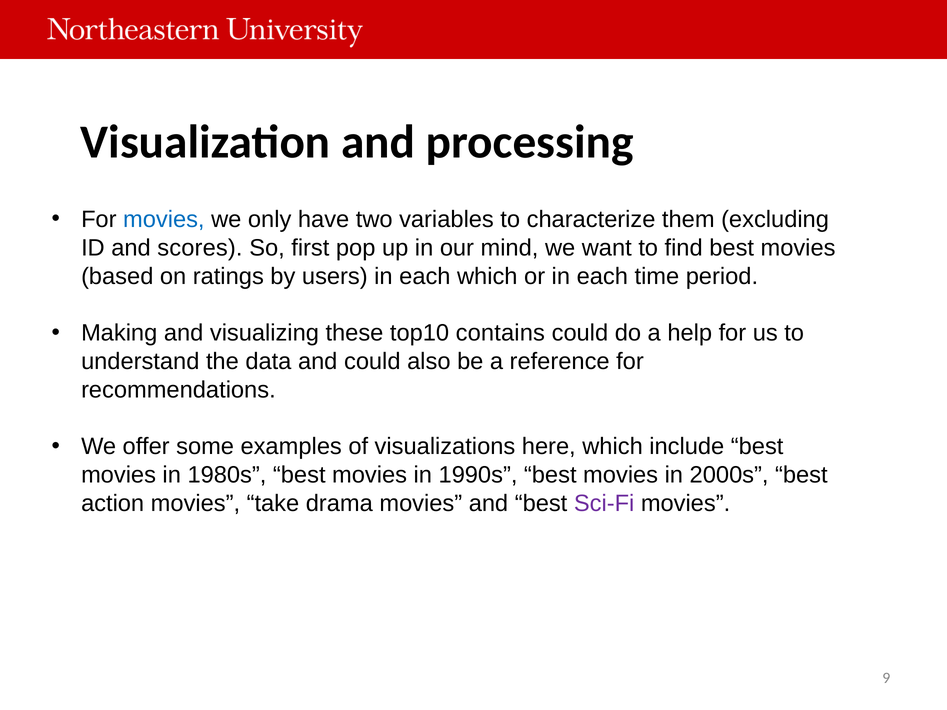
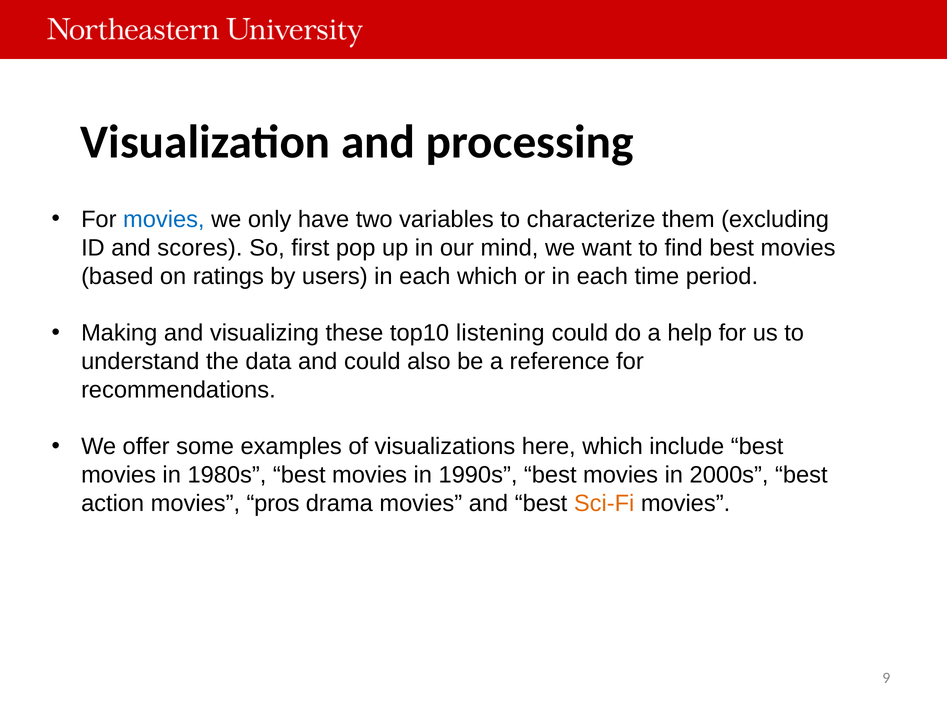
contains: contains -> listening (500, 333)
take: take -> pros (273, 504)
Sci-Fi colour: purple -> orange (604, 504)
